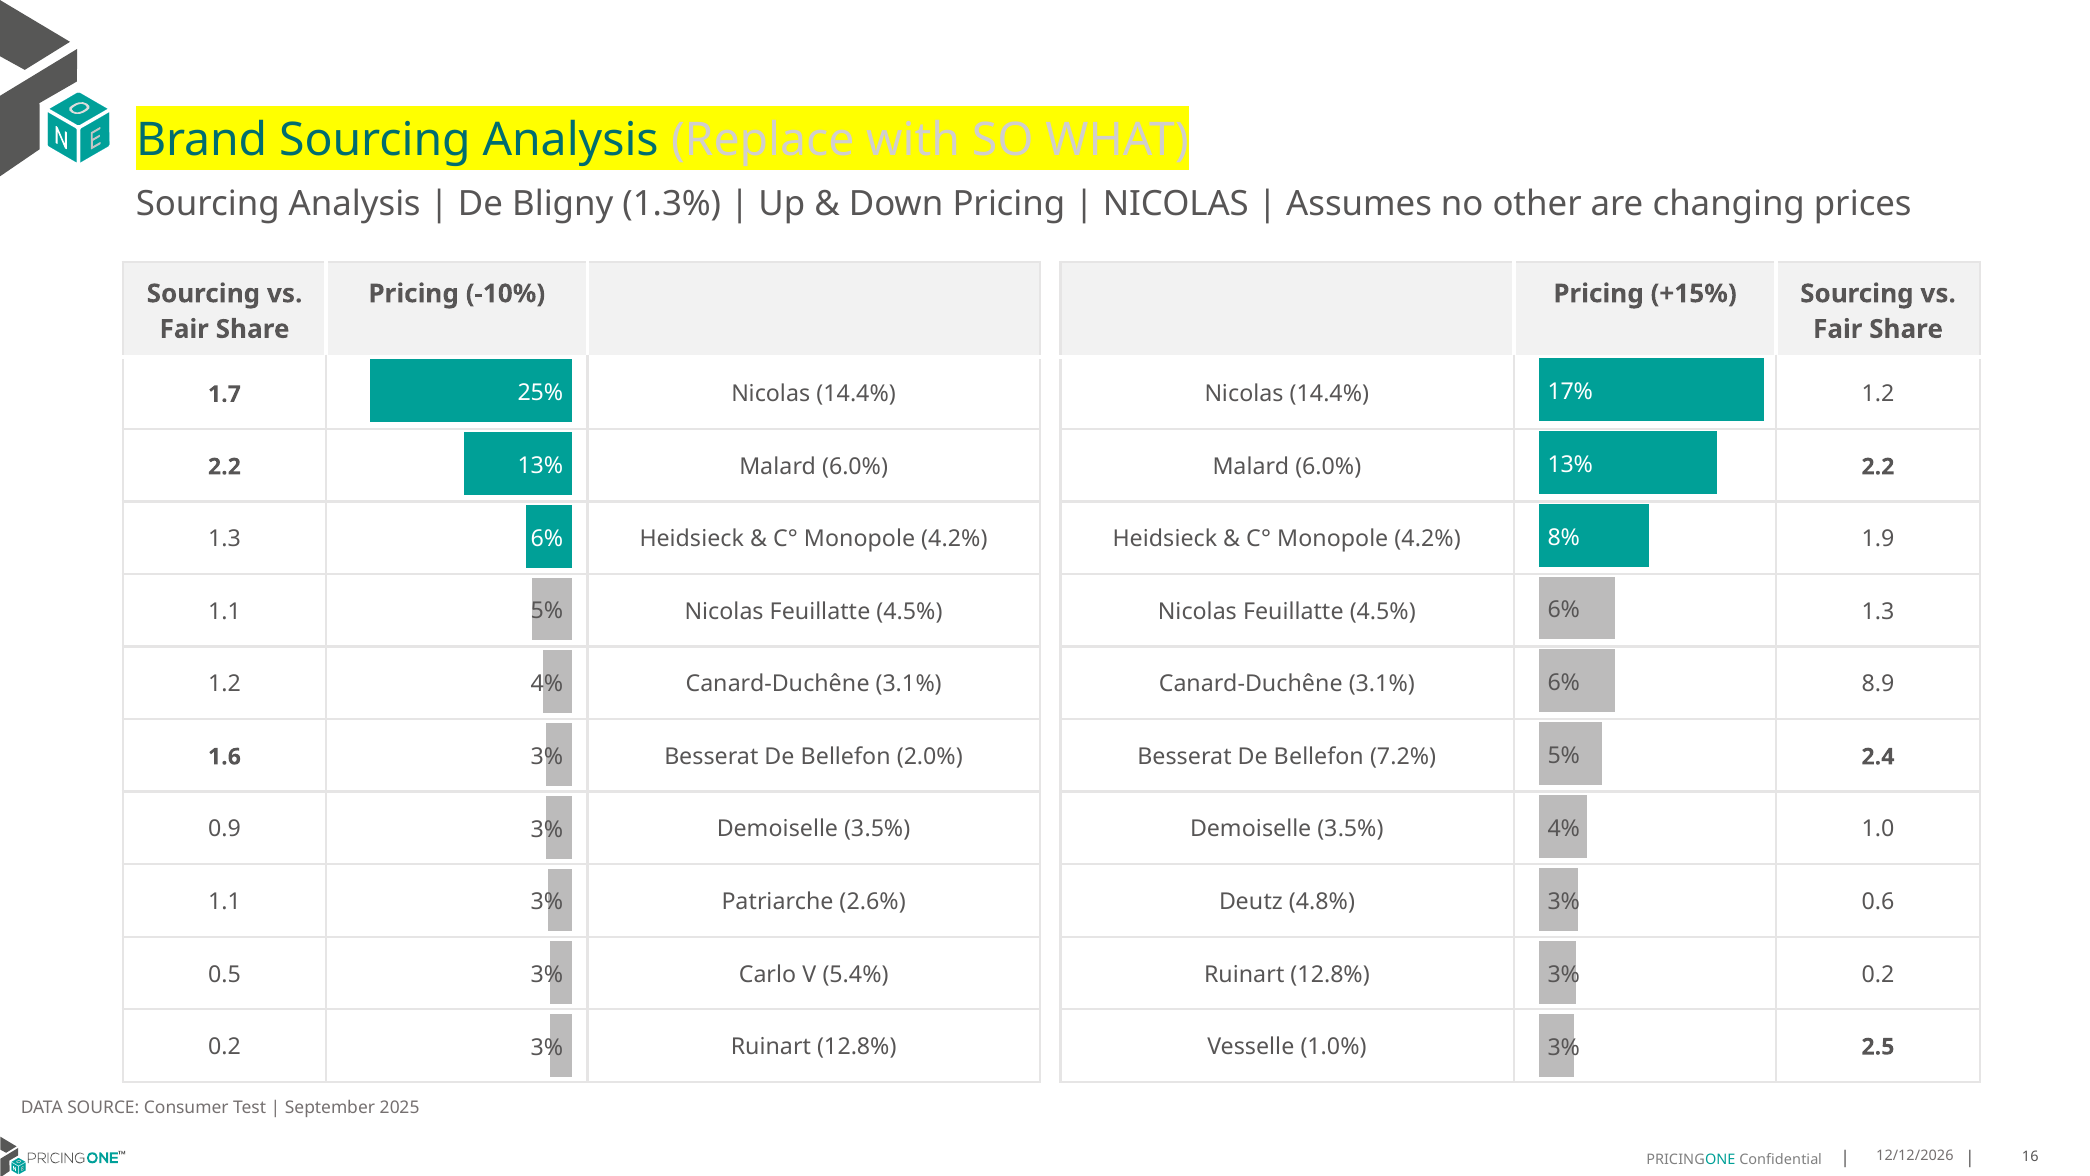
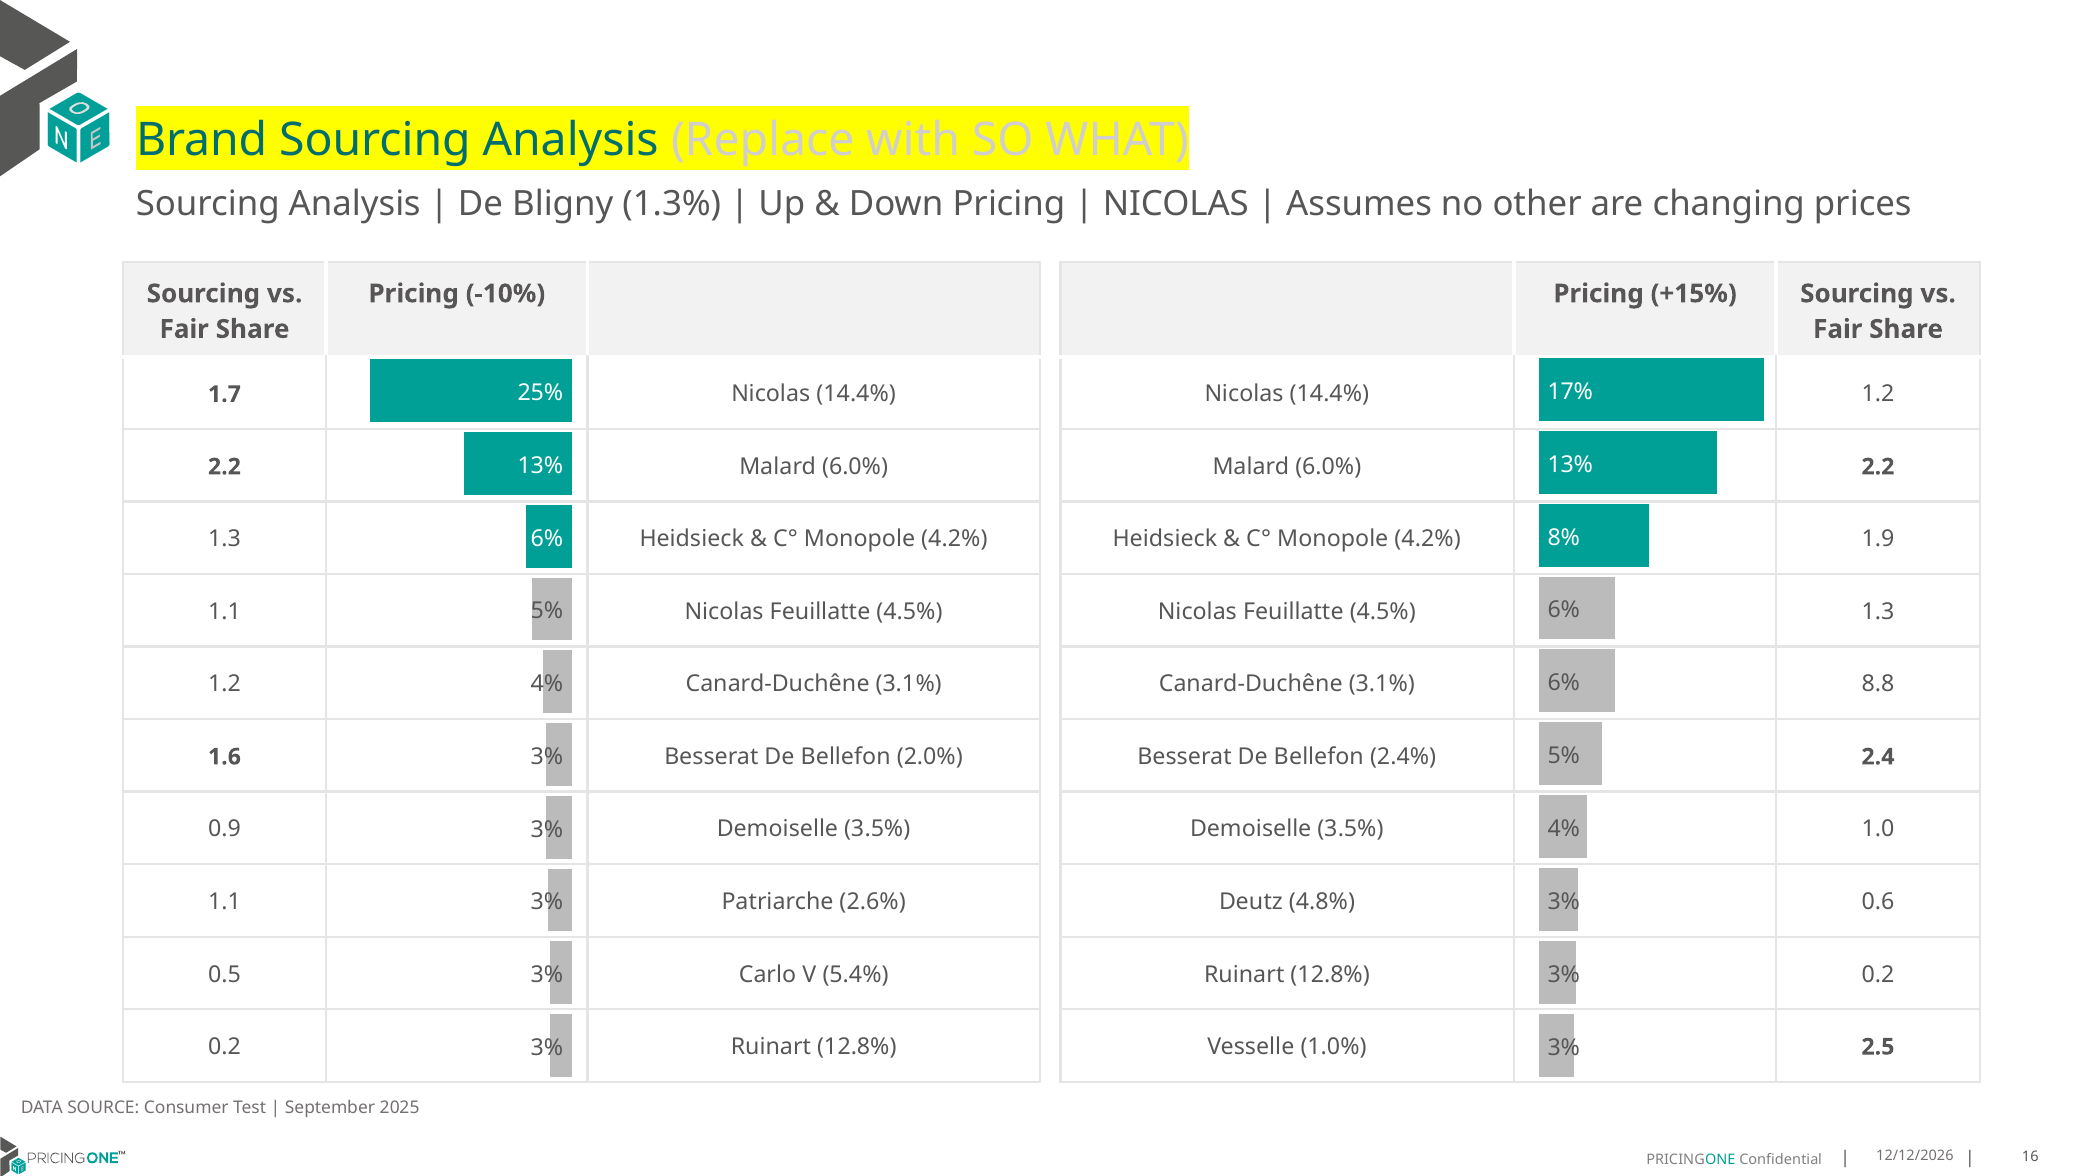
8.9: 8.9 -> 8.8 (1878, 684)
7.2%: 7.2% -> 2.4% (1403, 757)
